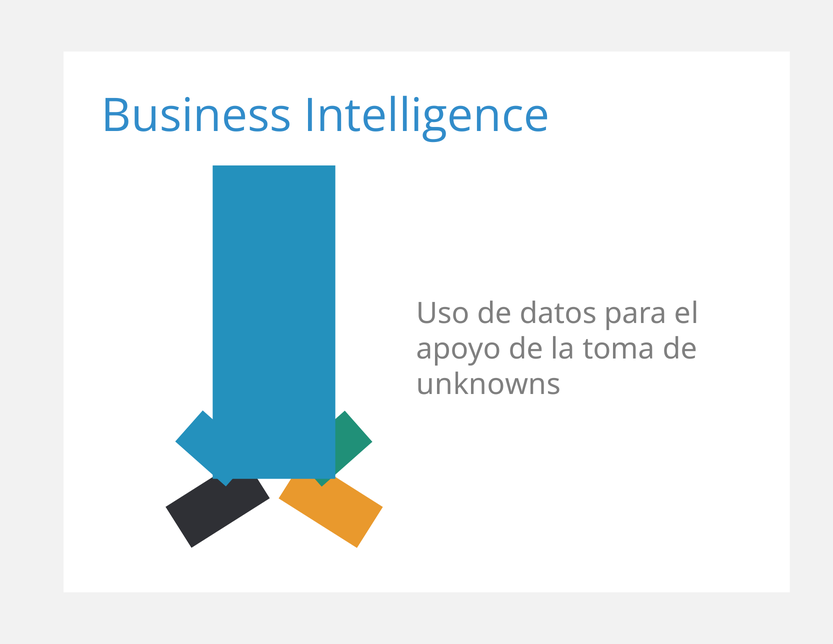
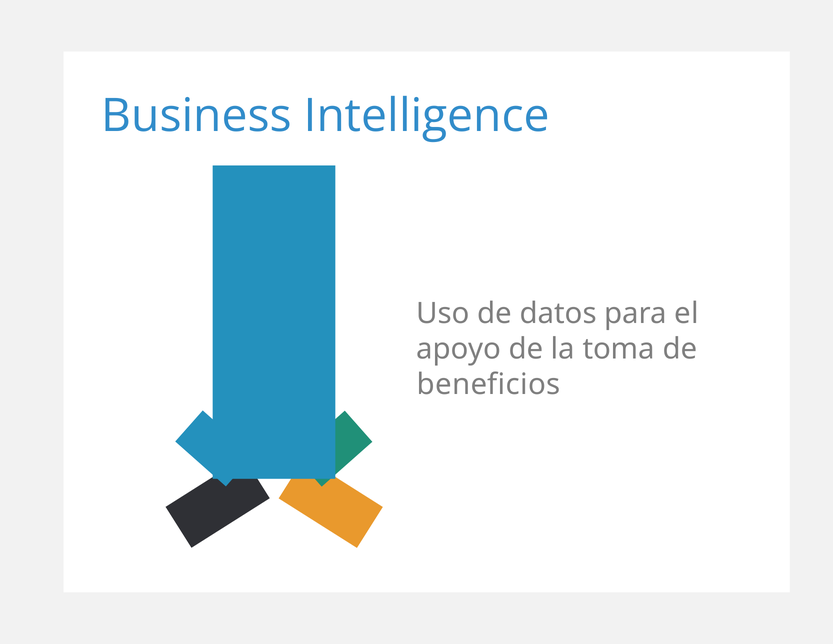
unknowns: unknowns -> beneficios (489, 384)
